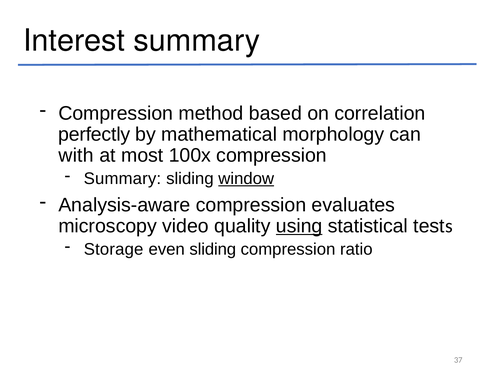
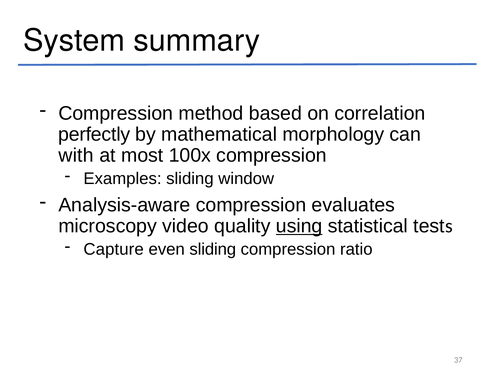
Interest: Interest -> System (74, 41)
Summary: Summary -> Examples (123, 178)
window underline: present -> none (246, 178)
Storage: Storage -> Capture (114, 249)
